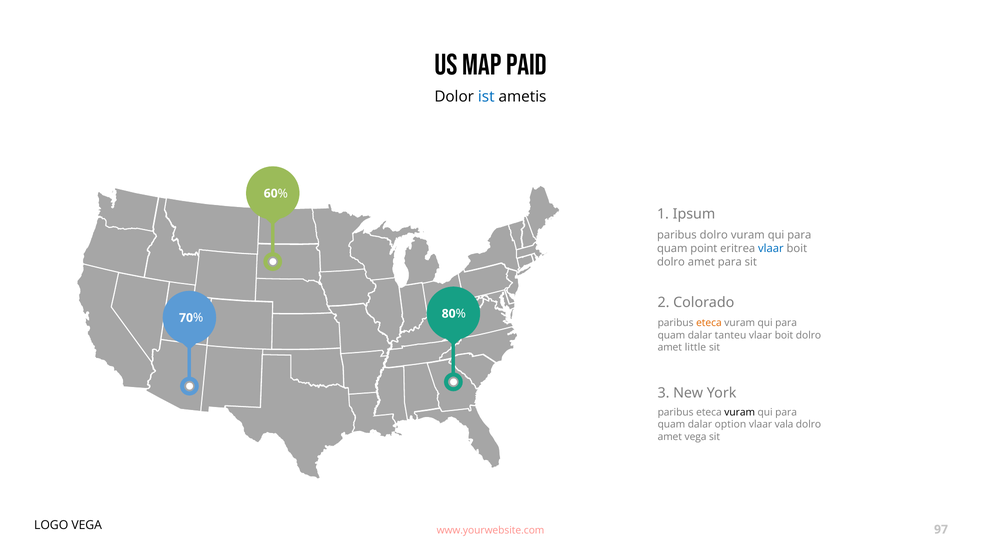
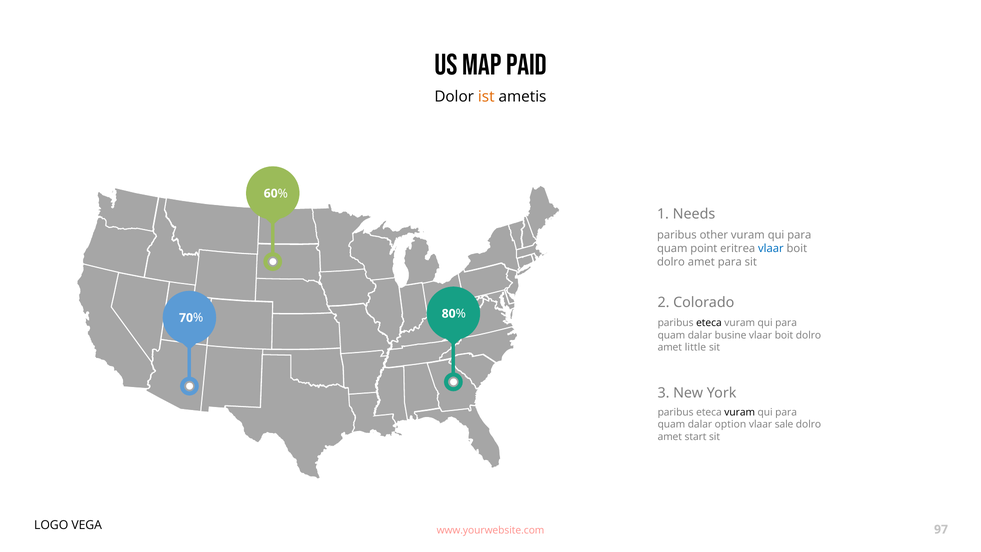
ist colour: blue -> orange (486, 97)
Ipsum: Ipsum -> Needs (694, 214)
paribus dolro: dolro -> other (714, 235)
eteca colour: orange -> black (709, 323)
tanteu: tanteu -> busine (731, 335)
vala: vala -> sale (784, 424)
amet vega: vega -> start (696, 437)
